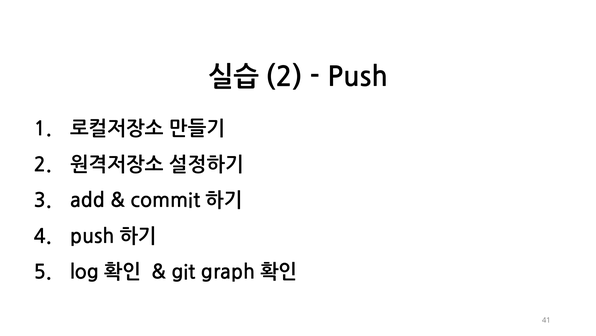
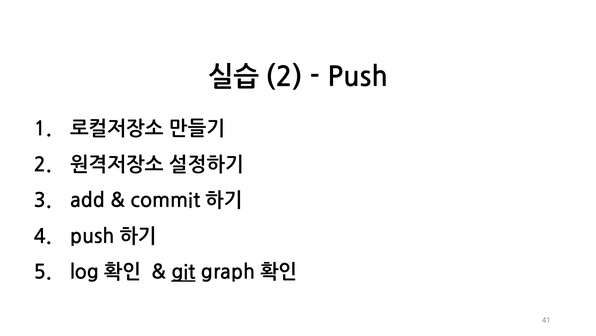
git underline: none -> present (183, 272)
